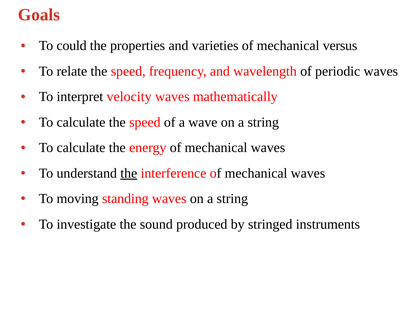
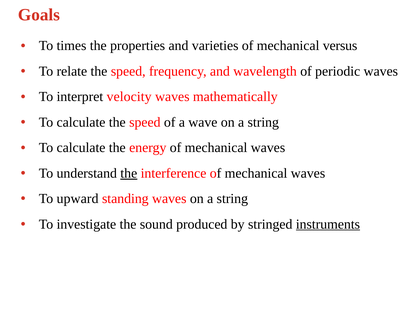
could: could -> times (71, 46)
moving: moving -> upward (78, 198)
instruments underline: none -> present (328, 224)
